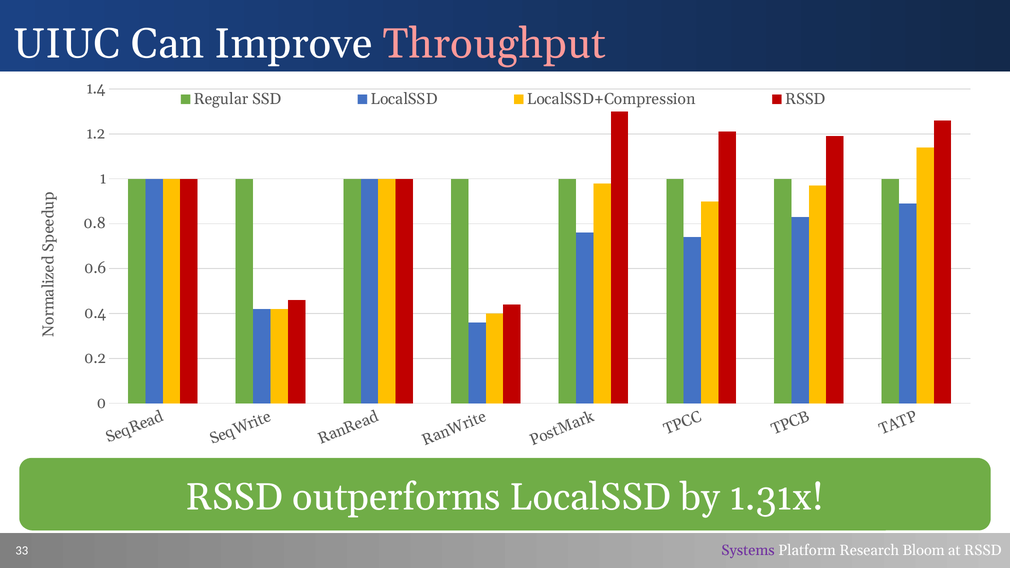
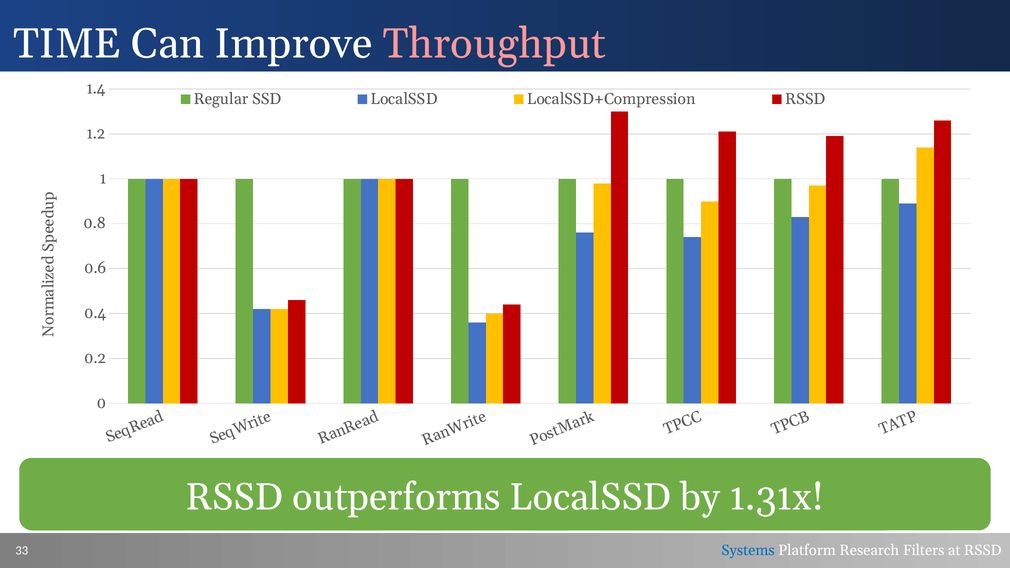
UIUC: UIUC -> TIME (67, 44)
Systems colour: purple -> blue (748, 551)
Bloom: Bloom -> Filters (924, 551)
